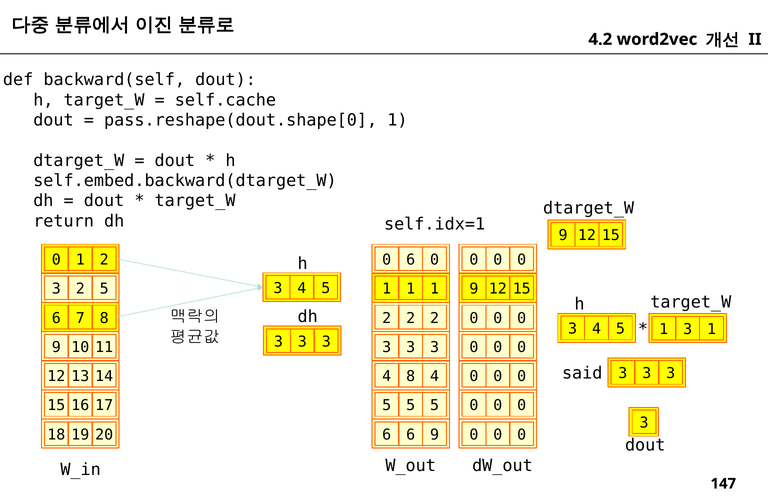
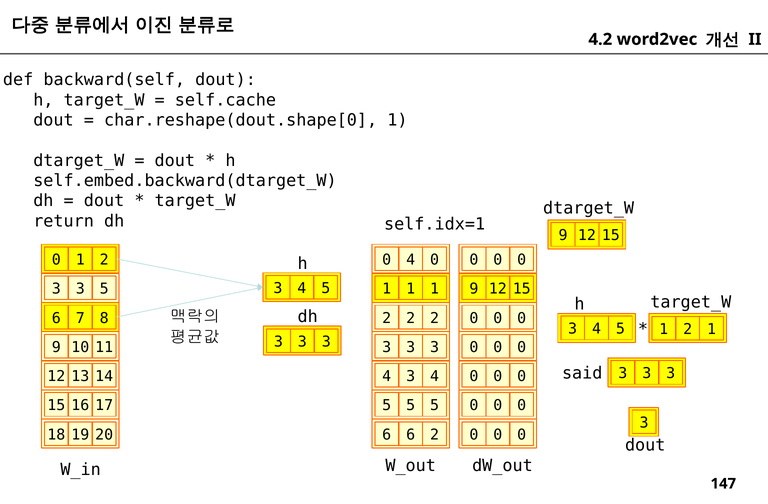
pass.reshape(dout.shape[0: pass.reshape(dout.shape[0 -> char.reshape(dout.shape[0 (241, 120)
0 6: 6 -> 4 (411, 260)
2: 2 -> 3 (80, 289)
3: 3 -> 2 (688, 329)
4 8: 8 -> 3 (411, 377)
6 9: 9 -> 2 (435, 435)
